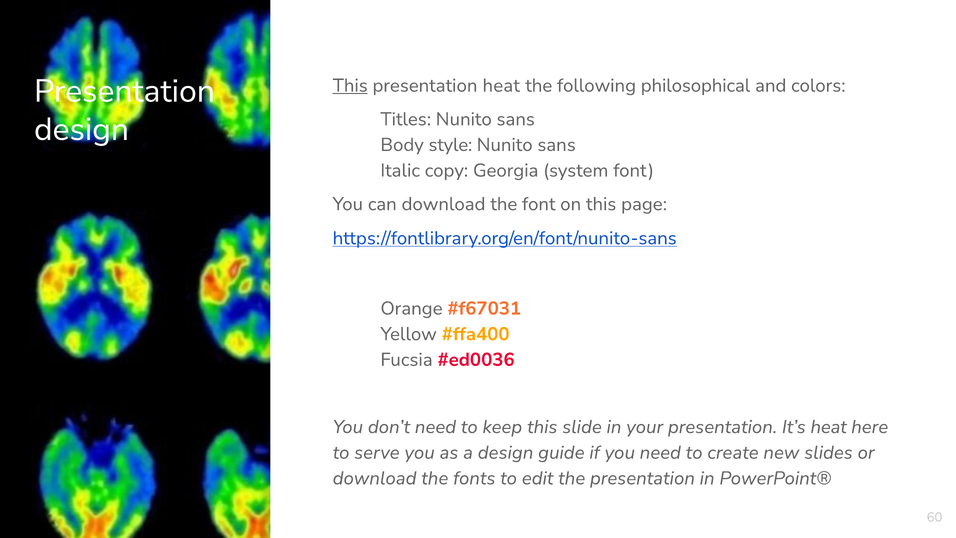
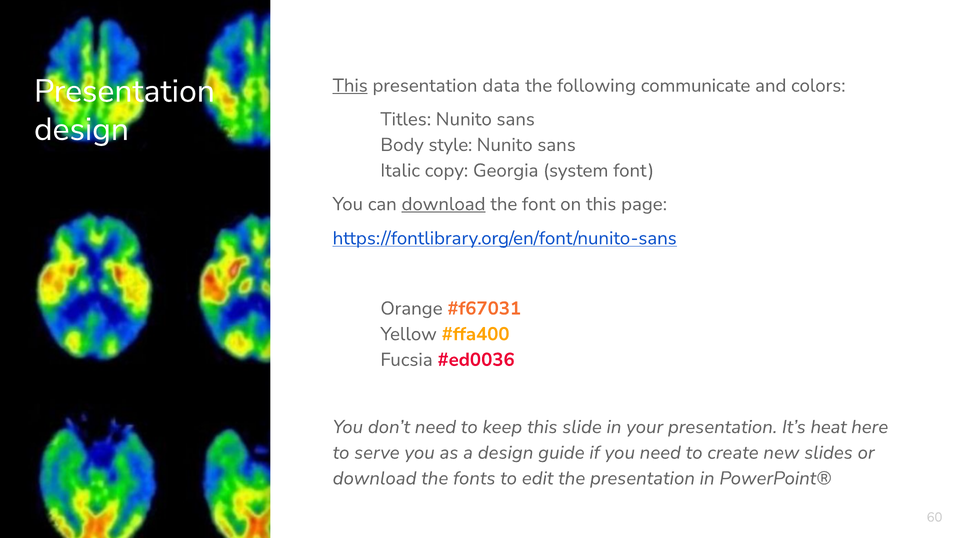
presentation heat: heat -> data (501, 86)
philosophical: philosophical -> communicate (696, 86)
download underline: none -> present (444, 204)
